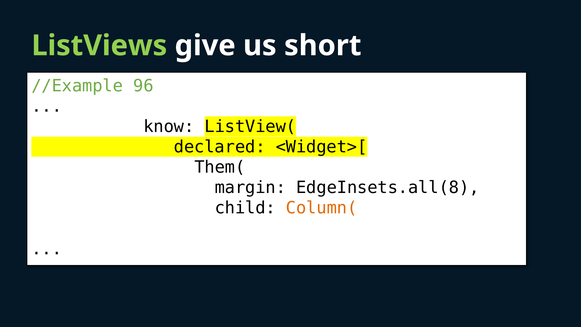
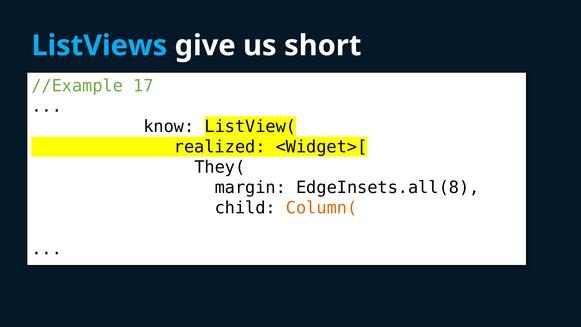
ListViews colour: light green -> light blue (99, 46)
96: 96 -> 17 (143, 86)
declared: declared -> realized (220, 147)
Them(: Them( -> They( (220, 167)
